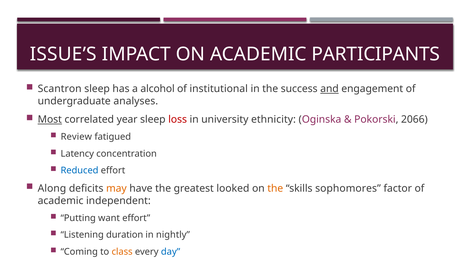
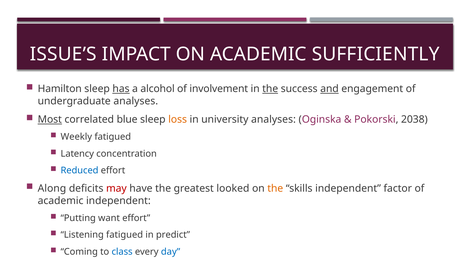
PARTICIPANTS: PARTICIPANTS -> SUFFICIENTLY (376, 54)
Scantron: Scantron -> Hamilton (60, 89)
has underline: none -> present (121, 89)
institutional: institutional -> involvement (219, 89)
the underline: none -> present (270, 89)
year: year -> blue (127, 120)
loss colour: red -> orange (178, 120)
university ethnicity: ethnicity -> analyses (273, 120)
2066: 2066 -> 2038 (414, 120)
Review: Review -> Weekly (76, 137)
may colour: orange -> red (116, 189)
skills sophomores: sophomores -> independent (348, 189)
Listening duration: duration -> fatigued (125, 235)
nightly: nightly -> predict (173, 235)
class colour: orange -> blue (122, 252)
